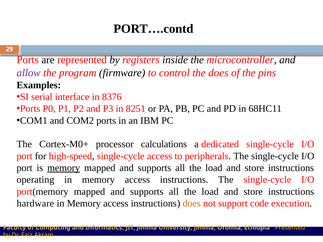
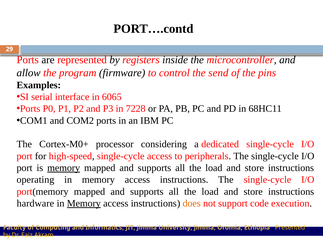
allow colour: purple -> black (29, 73)
the does: does -> send (218, 73)
8376: 8376 -> 6065 (112, 97)
8251: 8251 -> 7228 (136, 109)
calculations: calculations -> considering (164, 144)
Memory underline: none -> present (84, 204)
